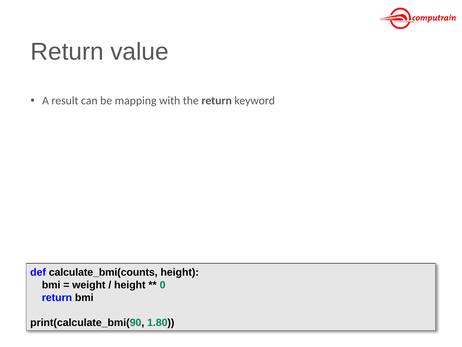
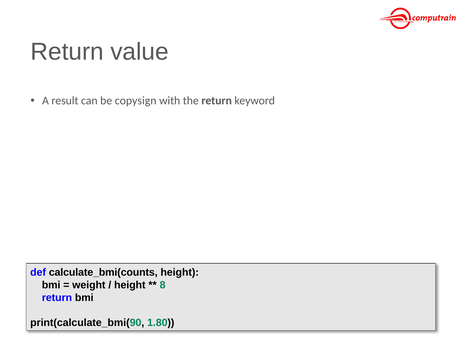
mapping: mapping -> copysign (136, 101)
0: 0 -> 8 (163, 285)
